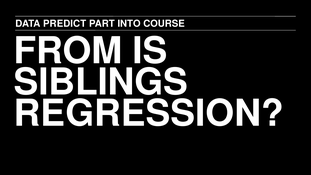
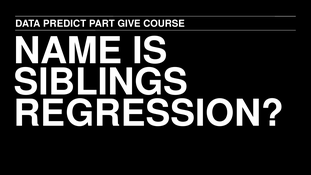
INTO: INTO -> GIVE (129, 24)
FROM: FROM -> NAME (68, 51)
